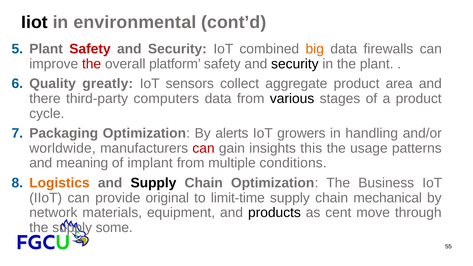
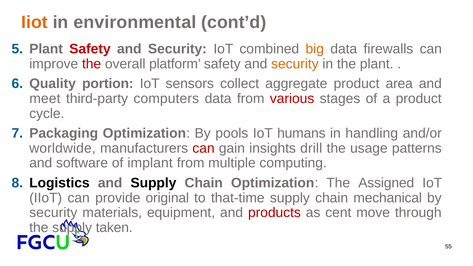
Iiot colour: black -> orange (34, 22)
security colour: black -> orange (295, 64)
greatly: greatly -> portion (108, 84)
there: there -> meet (45, 99)
various colour: black -> red (292, 99)
alerts: alerts -> pools (232, 133)
growers: growers -> humans (301, 133)
this: this -> drill (311, 148)
meaning: meaning -> software (82, 163)
conditions: conditions -> computing (293, 163)
Logistics colour: orange -> black (59, 183)
Business: Business -> Assigned (386, 183)
limit-time: limit-time -> that-time (238, 198)
network: network -> security (53, 213)
products colour: black -> red (274, 213)
some: some -> taken (114, 228)
